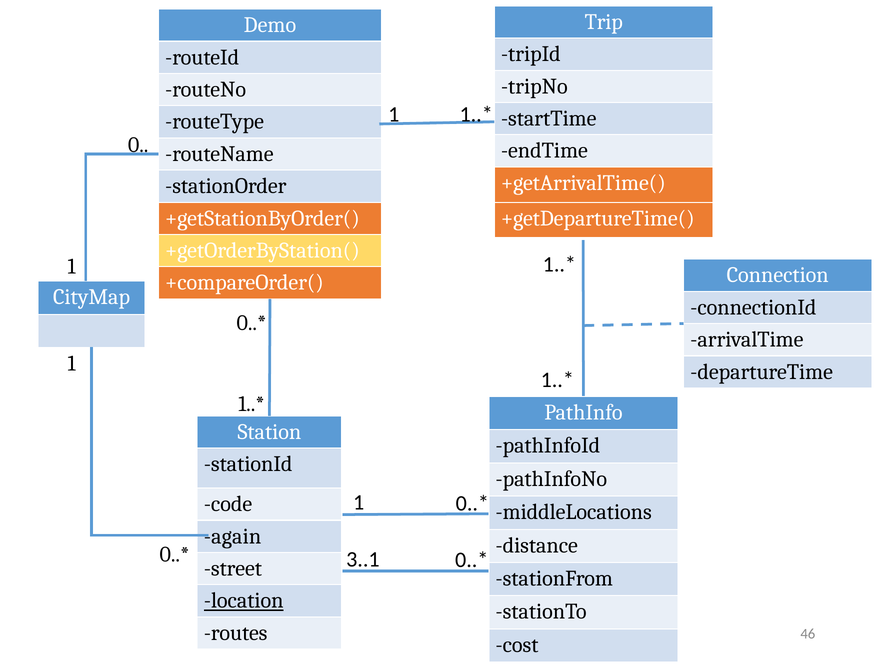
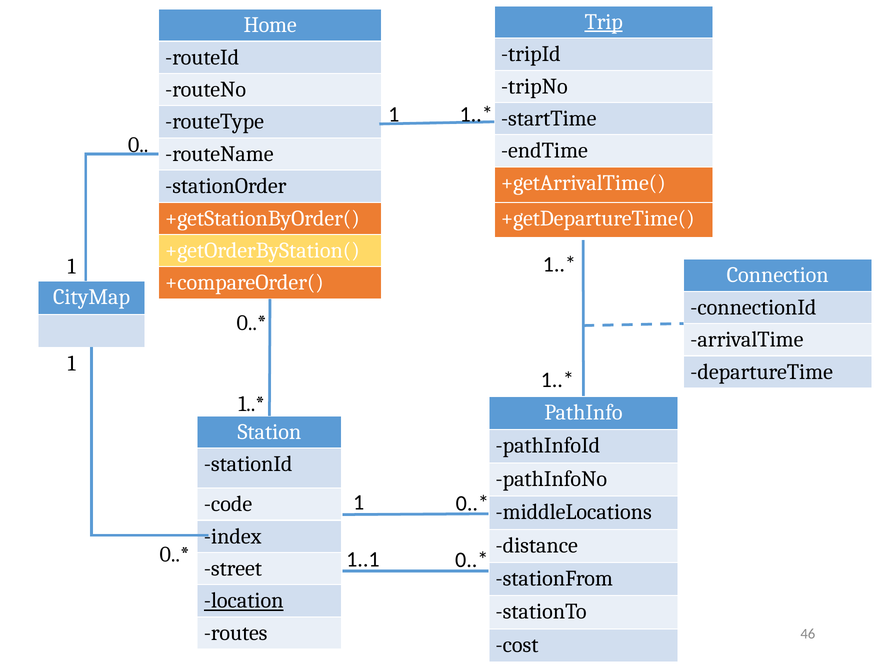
Trip underline: none -> present (604, 22)
Demo: Demo -> Home (270, 25)
again: again -> index (233, 536)
3..1: 3..1 -> 1..1 (363, 559)
